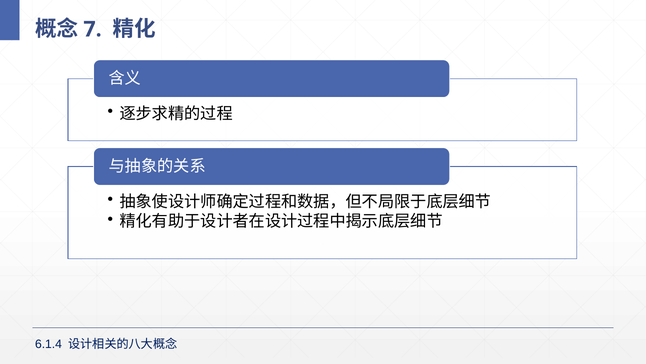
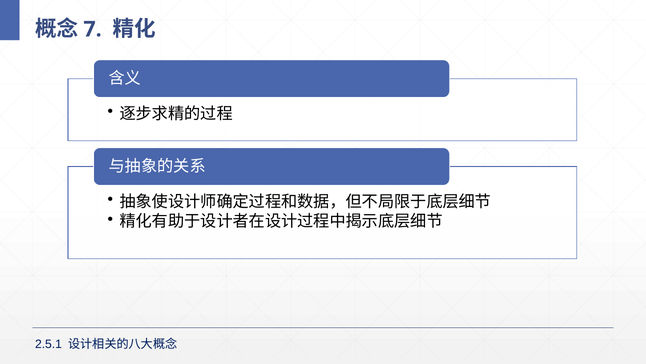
6.1.4: 6.1.4 -> 2.5.1 (48, 343)
